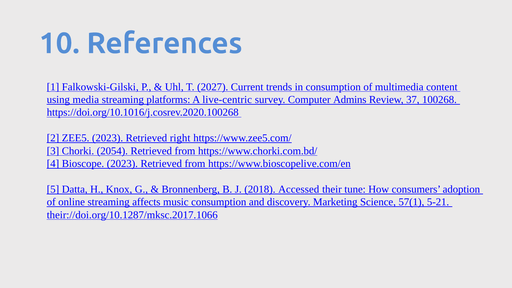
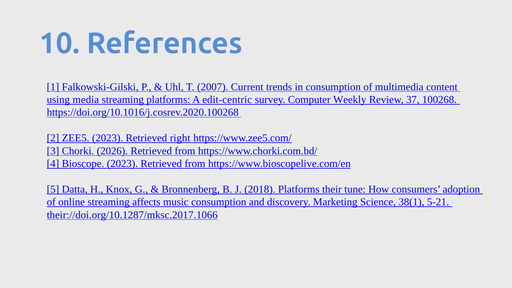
2027: 2027 -> 2007 (213, 87)
live-centric: live-centric -> edit-centric (227, 100)
Admins: Admins -> Weekly (350, 100)
2054: 2054 -> 2026 (112, 151)
2018 Accessed: Accessed -> Platforms (299, 189)
57(1: 57(1 -> 38(1 (411, 202)
